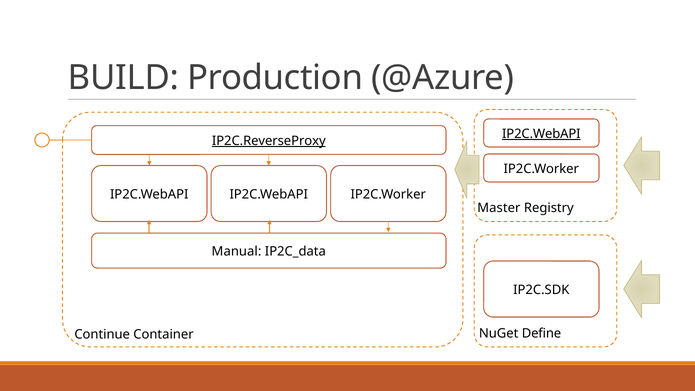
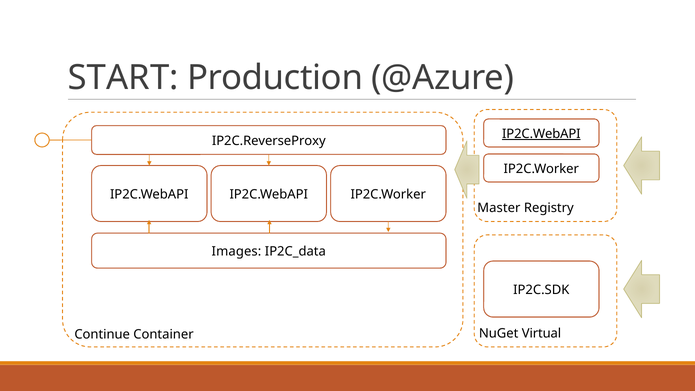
BUILD: BUILD -> START (123, 78)
IP2C.ReverseProxy underline: present -> none (269, 141)
Manual: Manual -> Images (236, 251)
Define: Define -> Virtual (541, 333)
